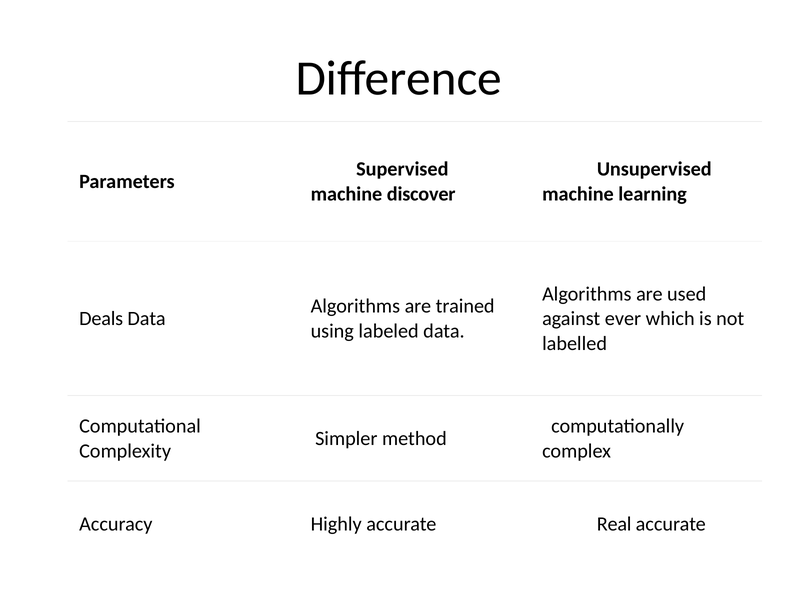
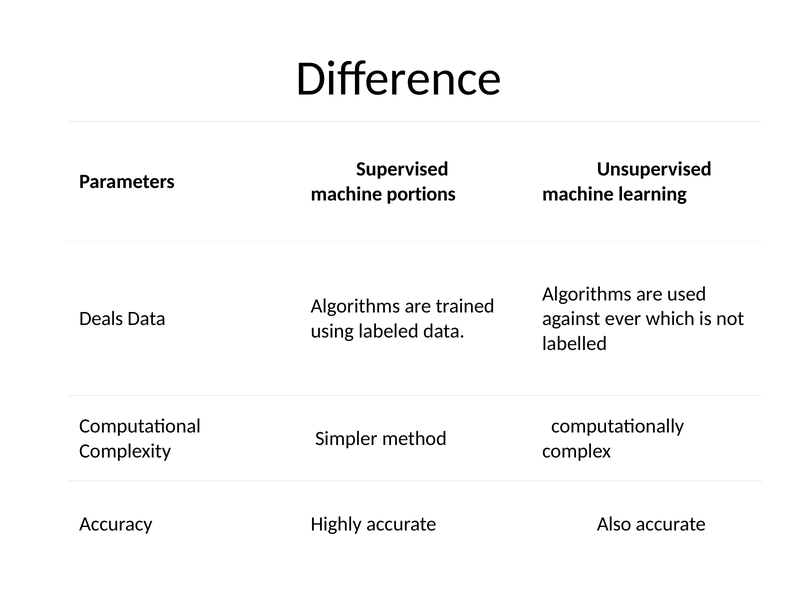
discover: discover -> portions (421, 194)
Real: Real -> Also (614, 524)
